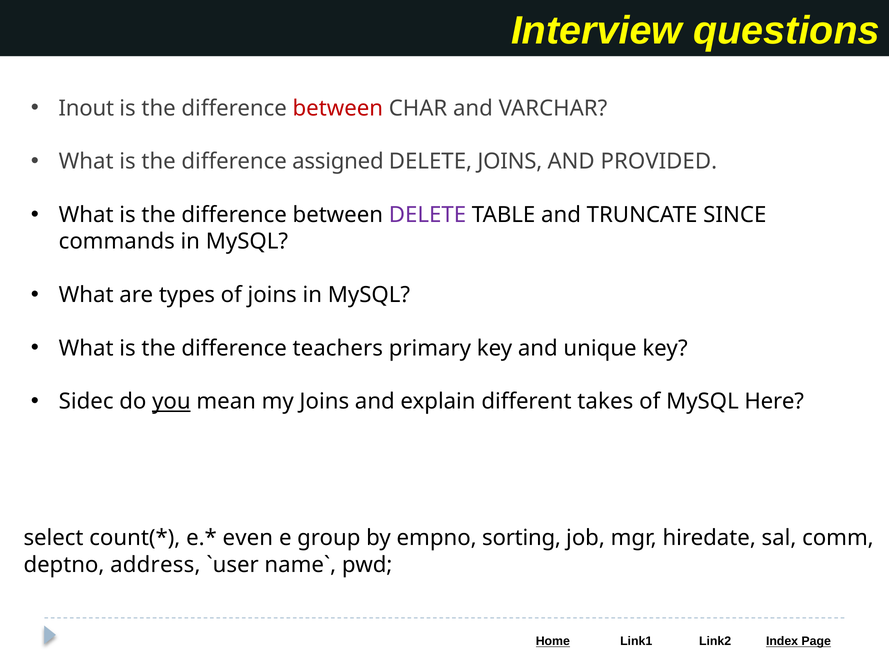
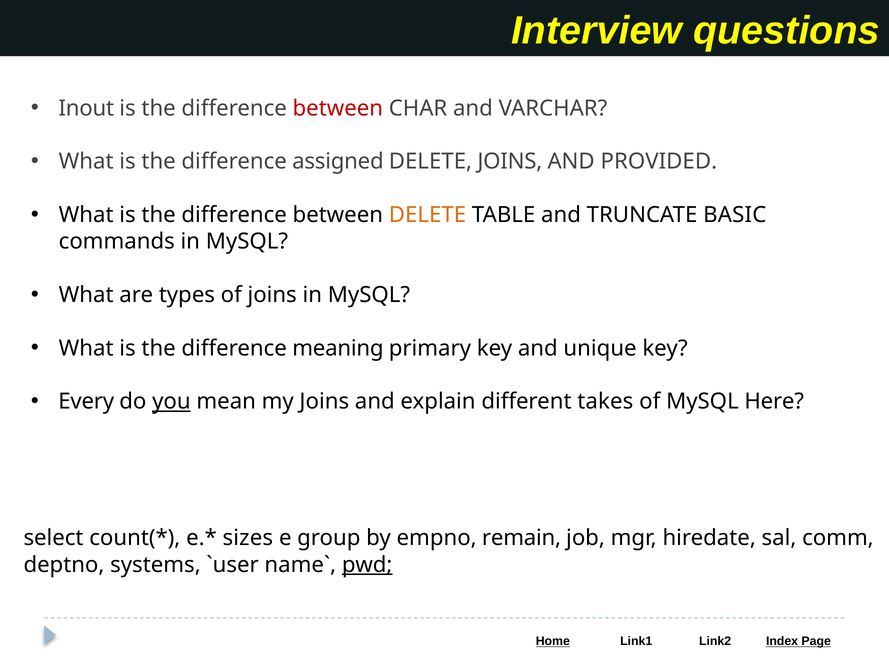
DELETE colour: purple -> orange (427, 215)
SINCE: SINCE -> BASIC (735, 215)
teachers: teachers -> meaning (338, 348)
Sidec: Sidec -> Every (86, 402)
even: even -> sizes (248, 538)
sorting: sorting -> remain (522, 538)
address: address -> systems (155, 564)
pwd underline: none -> present (367, 564)
